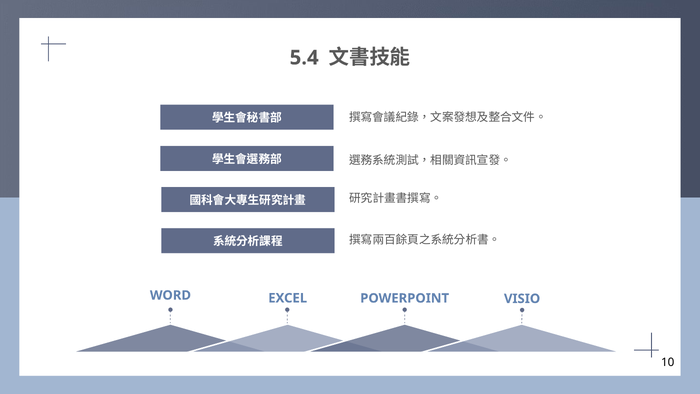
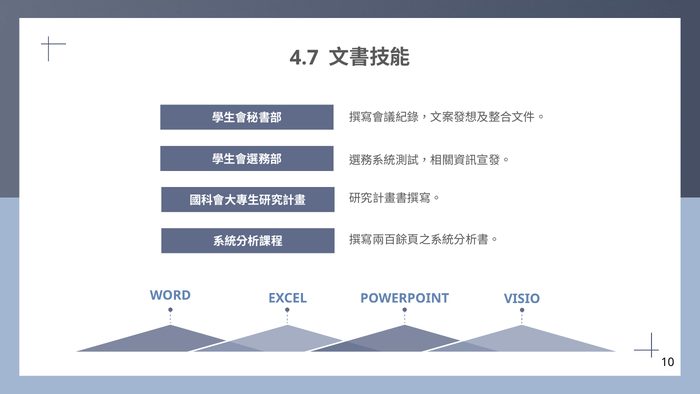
5.4: 5.4 -> 4.7 (304, 58)
